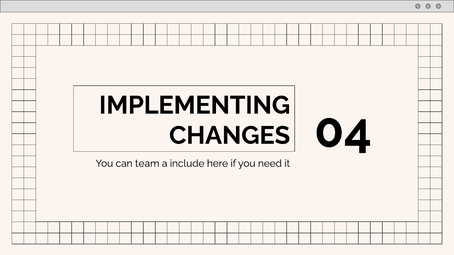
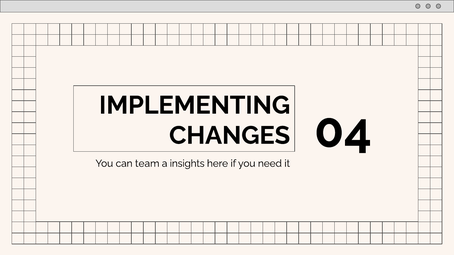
include: include -> insights (187, 164)
